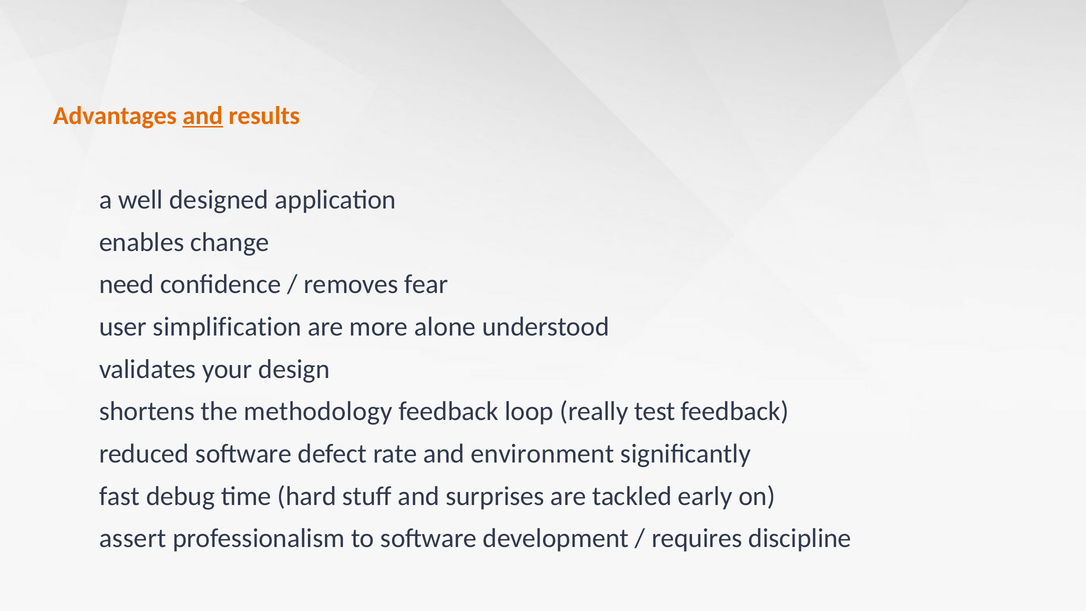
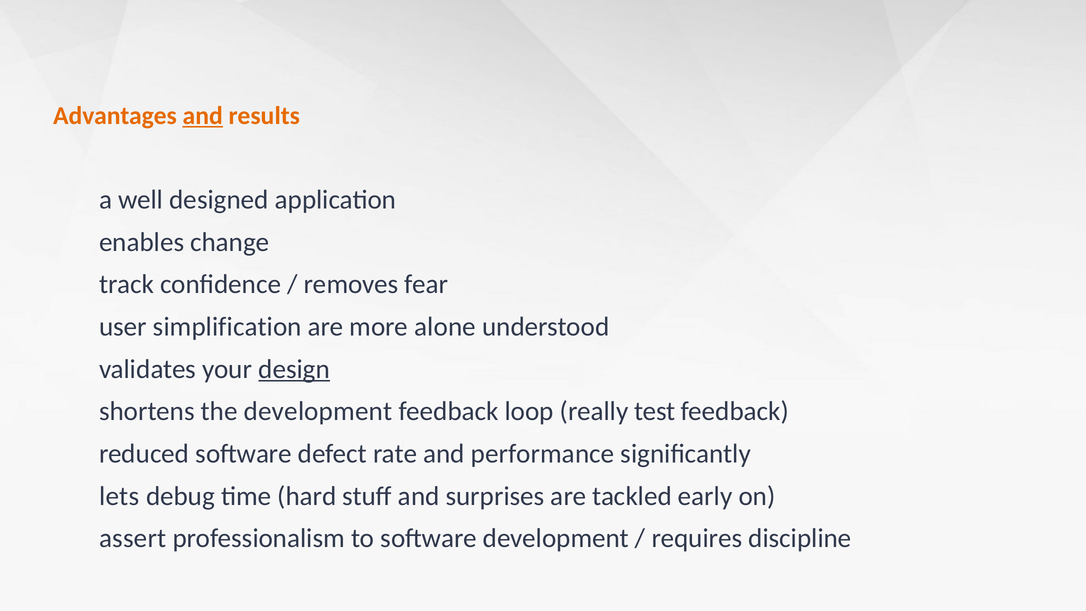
need: need -> track (127, 284)
design underline: none -> present (294, 369)
the methodology: methodology -> development (318, 411)
environment: environment -> performance (543, 454)
fast: fast -> lets (119, 496)
